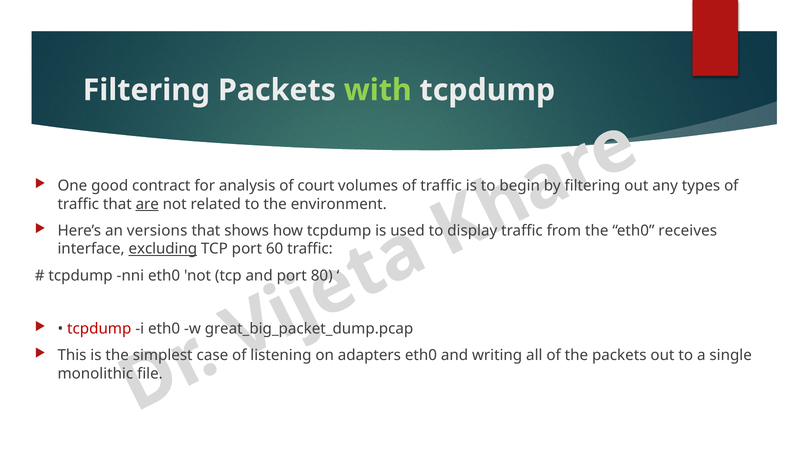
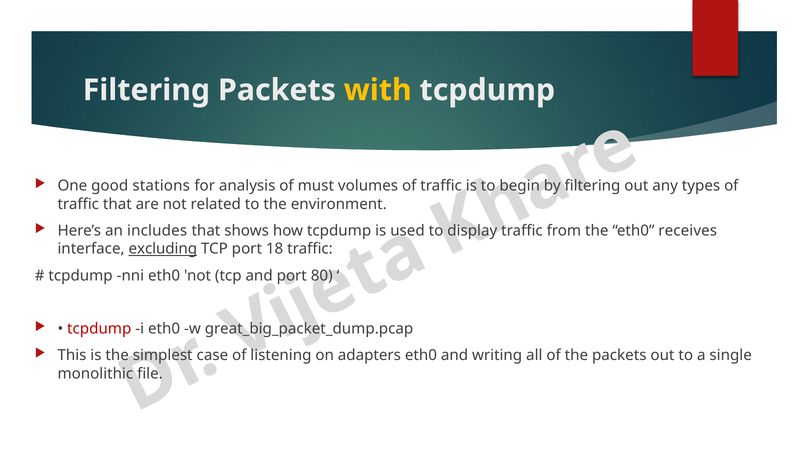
with colour: light green -> yellow (378, 90)
contract: contract -> stations (161, 186)
court: court -> must (316, 186)
are underline: present -> none (147, 204)
versions: versions -> includes (157, 231)
60: 60 -> 18 (275, 249)
